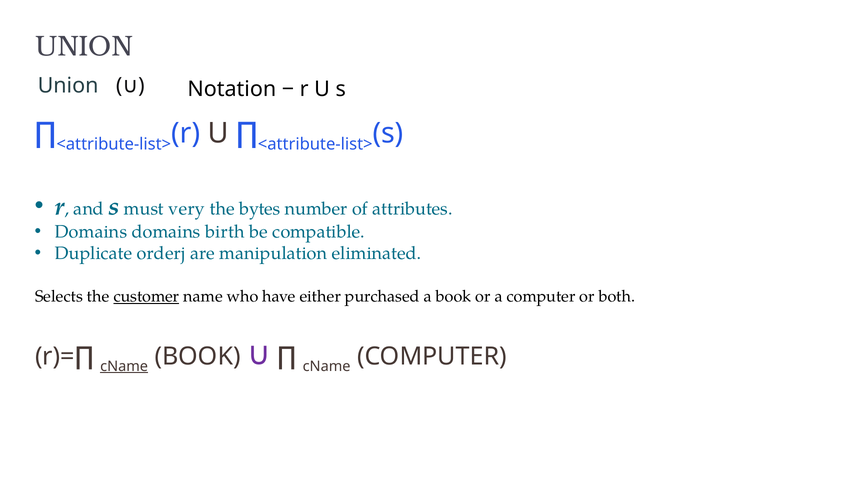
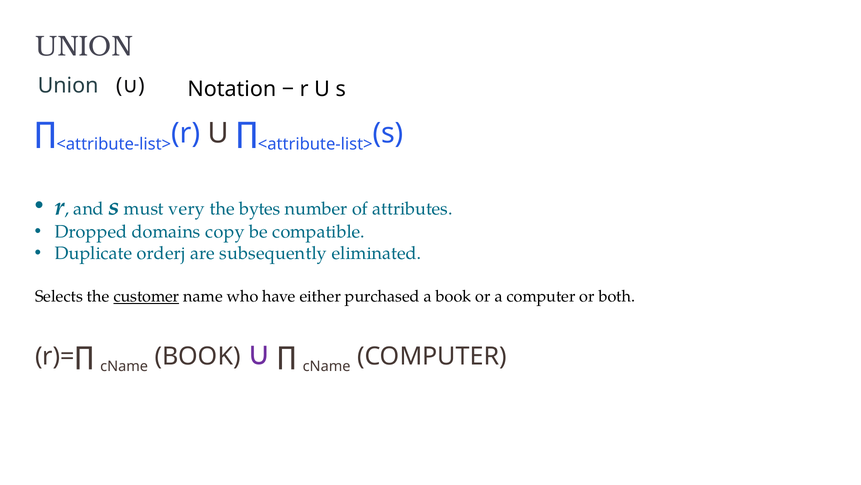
Domains: Domains -> Dropped (91, 231)
birth: birth -> copy (225, 231)
manipulation: manipulation -> subsequently (273, 253)
cName underline: present -> none (124, 366)
